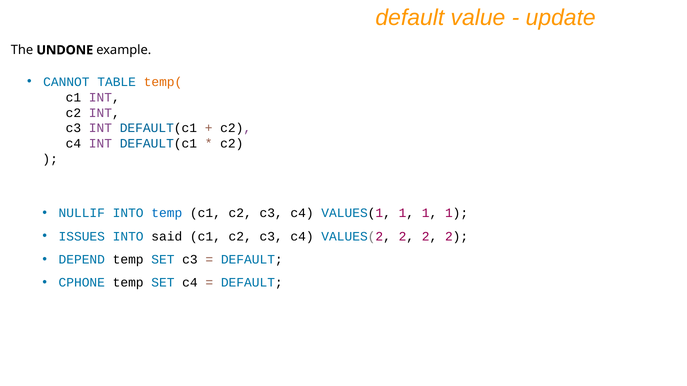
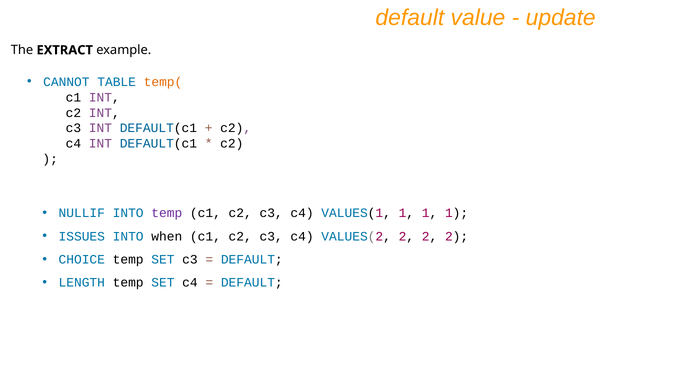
UNDONE: UNDONE -> EXTRACT (65, 50)
temp colour: blue -> purple (167, 213)
said: said -> when (167, 237)
DEPEND: DEPEND -> CHOICE (82, 260)
CPHONE: CPHONE -> LENGTH (82, 283)
